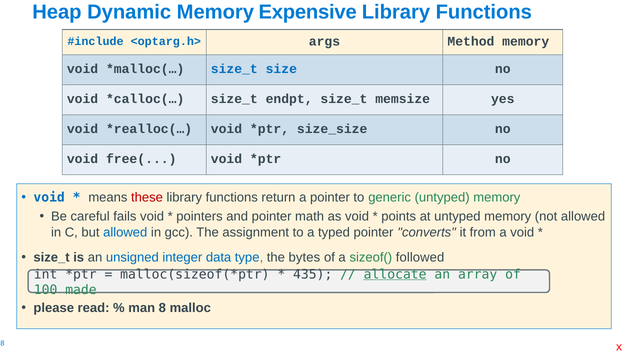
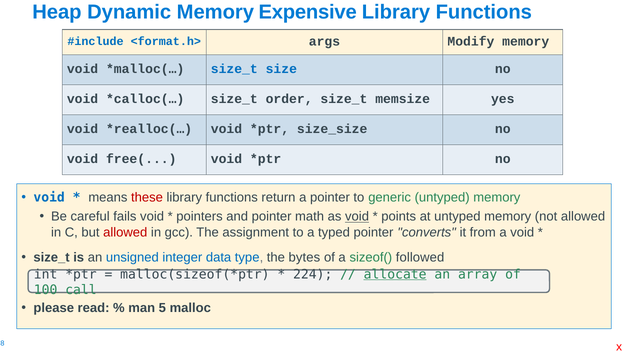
<optarg.h>: <optarg.h> -> <format.h> (166, 41)
Method: Method -> Modify (471, 41)
endpt: endpt -> order (289, 99)
void underline: none -> present (357, 216)
allowed colour: blue -> red (125, 232)
435: 435 -> 224 (313, 274)
made: made -> call (81, 290)
8: 8 -> 5 (162, 308)
